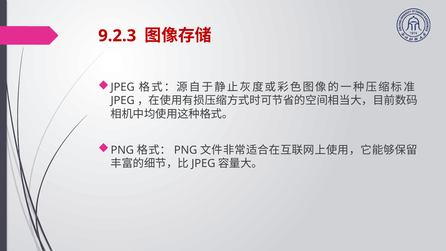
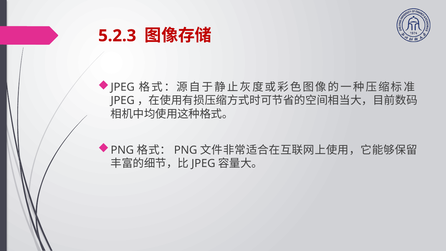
9.2.3: 9.2.3 -> 5.2.3 (117, 36)
